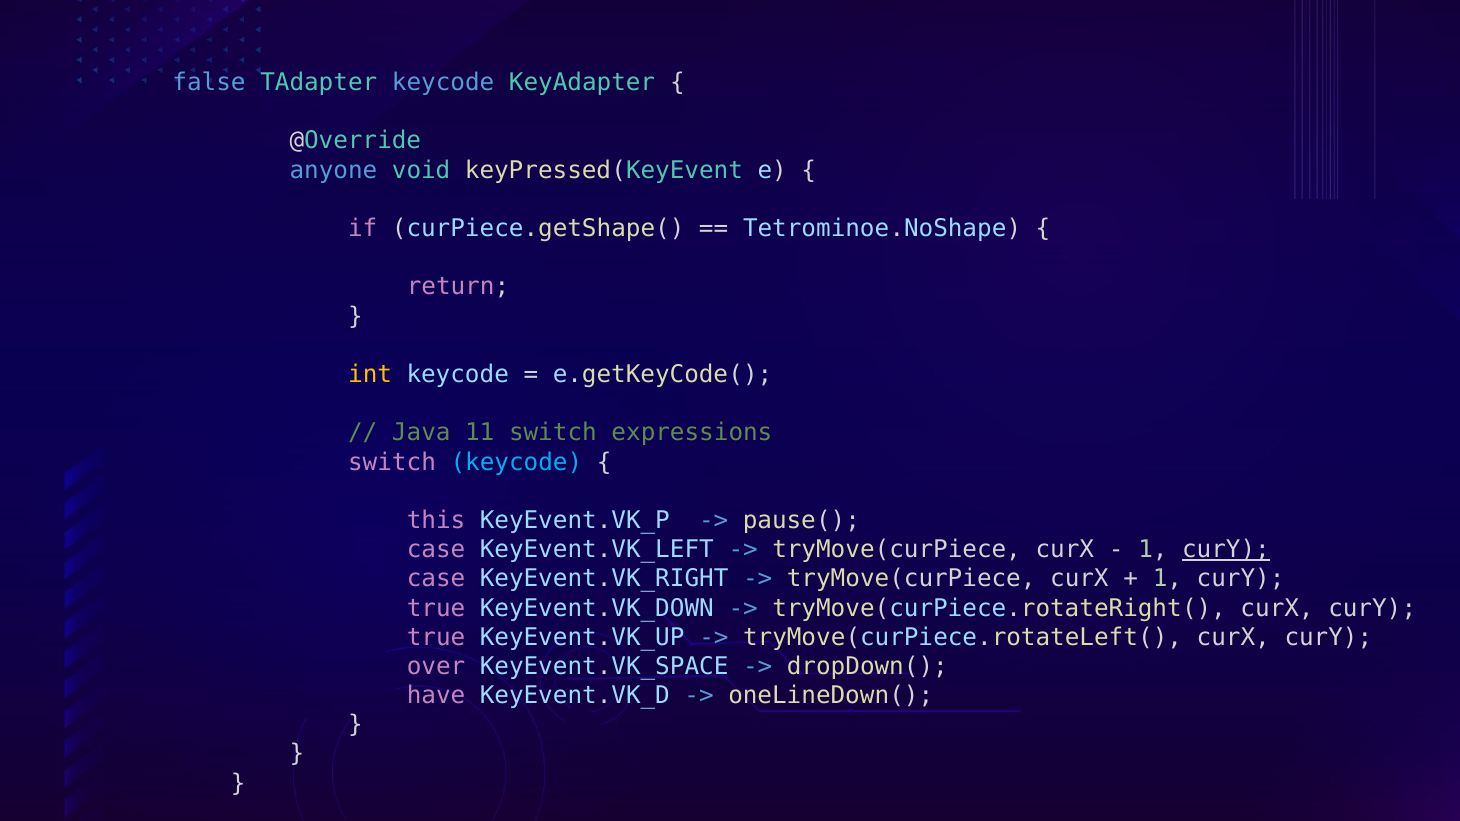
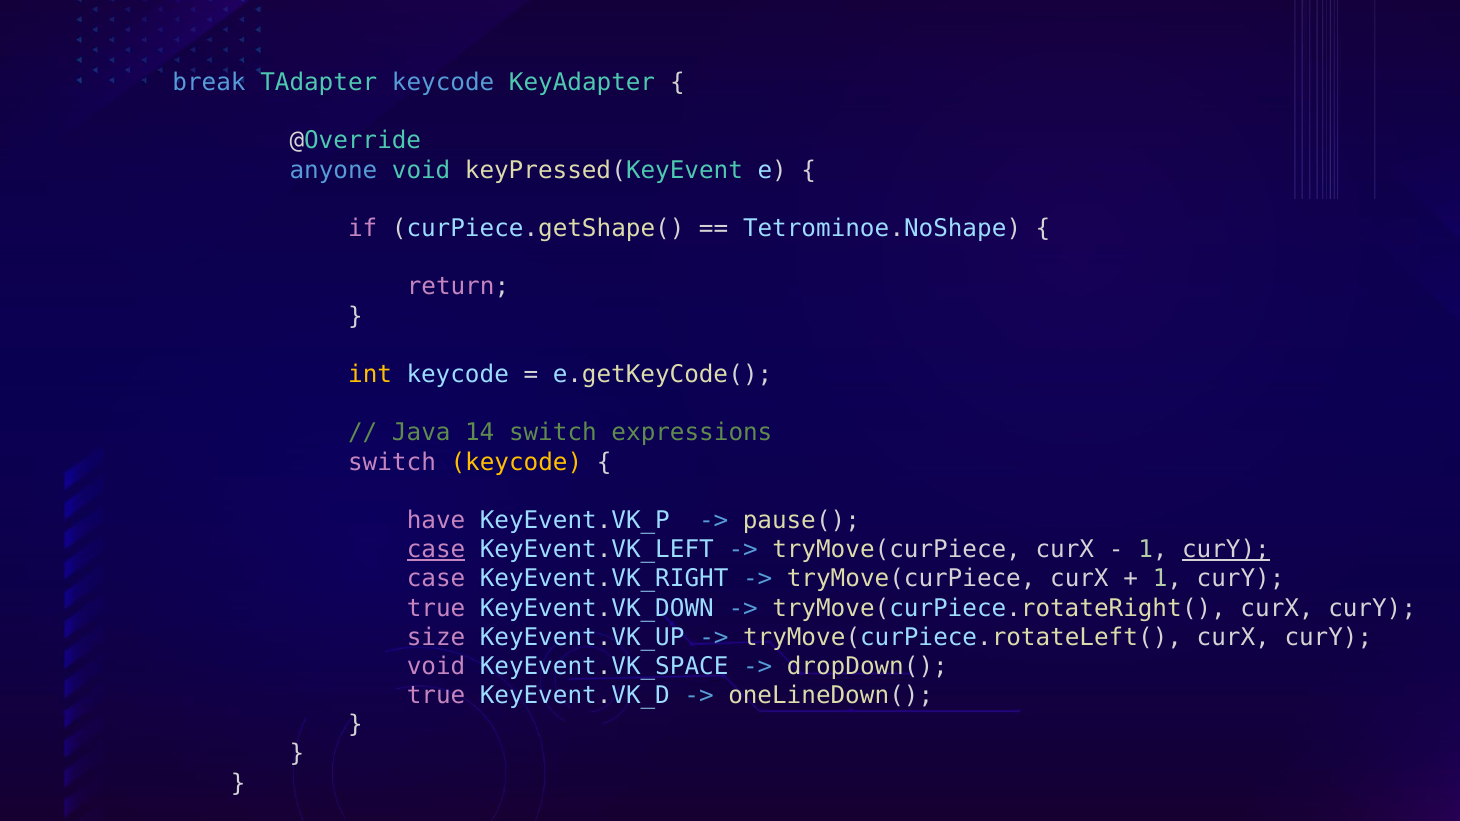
false: false -> break (209, 83)
11: 11 -> 14 (480, 433)
keycode colour: light blue -> yellow (516, 462)
this: this -> have (436, 521)
case underline: none -> present (436, 550)
true: true -> size (436, 637)
over: over -> void (436, 667)
have: have -> true (436, 696)
